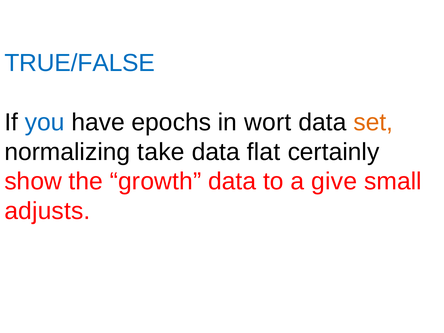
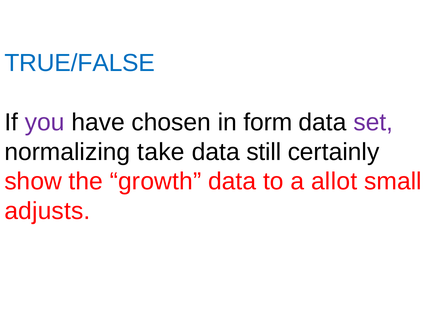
you colour: blue -> purple (45, 122)
epochs: epochs -> chosen (171, 122)
wort: wort -> form (268, 122)
set colour: orange -> purple (373, 122)
flat: flat -> still (264, 152)
give: give -> allot (334, 181)
